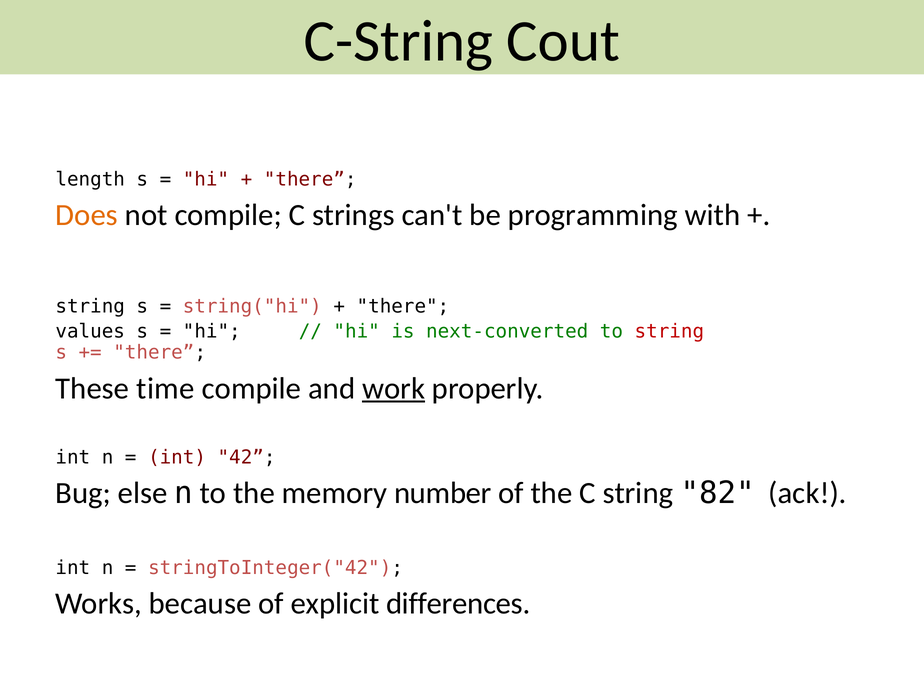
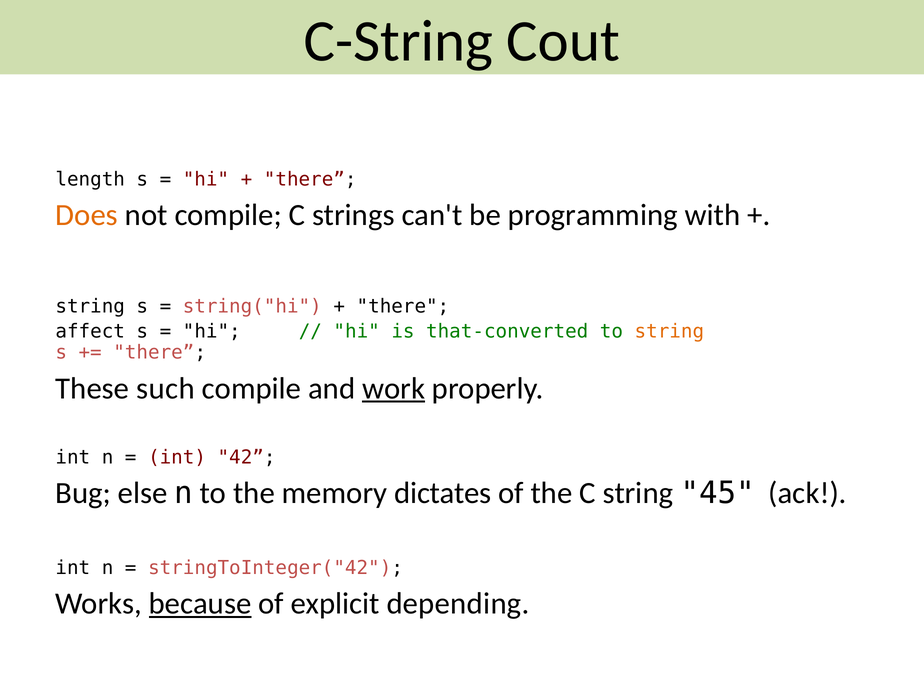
values: values -> affect (90, 332)
next-converted: next-converted -> that-converted (507, 332)
string colour: red -> orange (669, 332)
time: time -> such (166, 388)
number: number -> dictates (443, 493)
82: 82 -> 45 (718, 493)
because underline: none -> present (200, 604)
differences: differences -> depending (458, 604)
